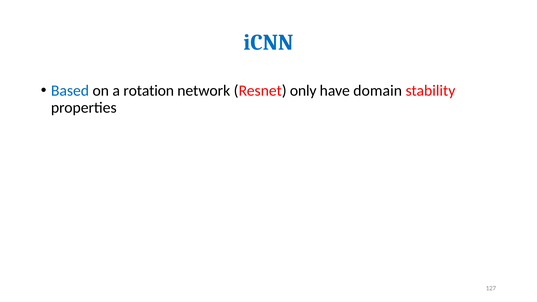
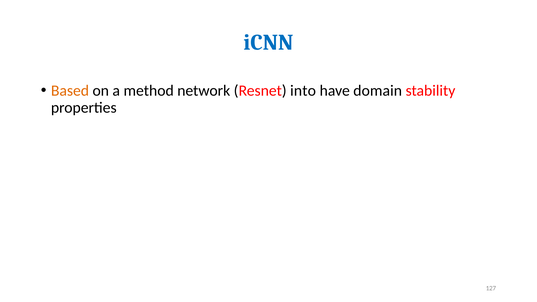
Based colour: blue -> orange (70, 91)
rotation: rotation -> method (149, 91)
only: only -> into (303, 91)
